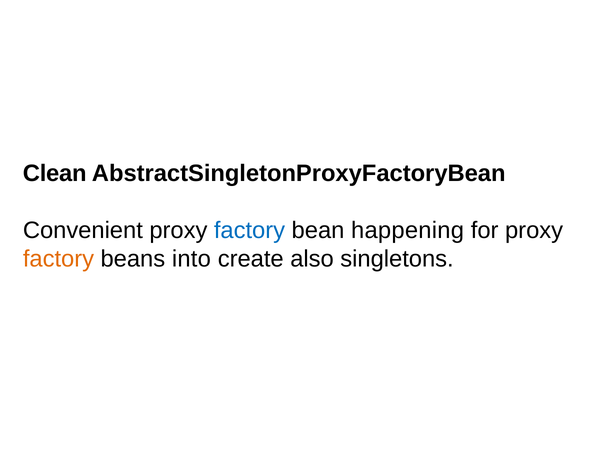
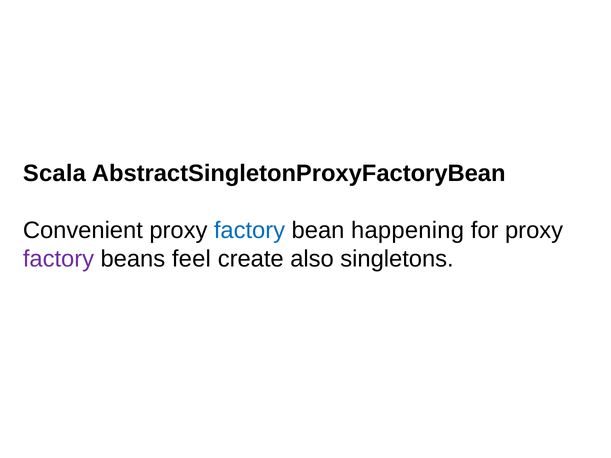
Clean: Clean -> Scala (54, 174)
factory colour: orange -> purple (58, 259)
into: into -> feel (191, 259)
